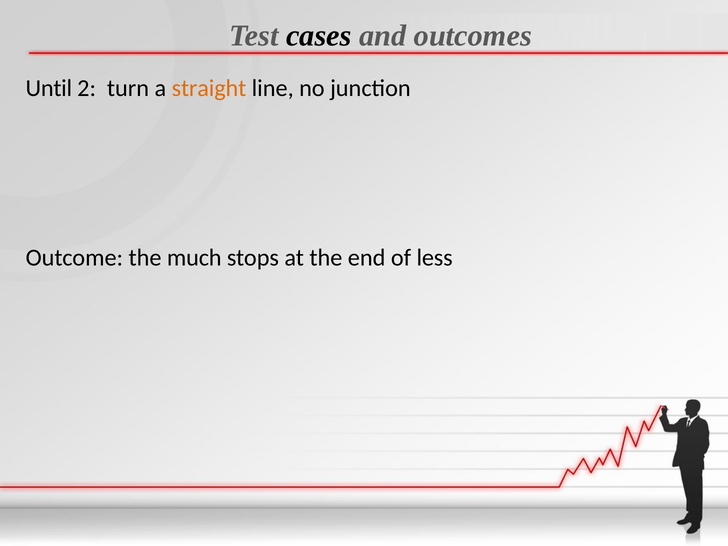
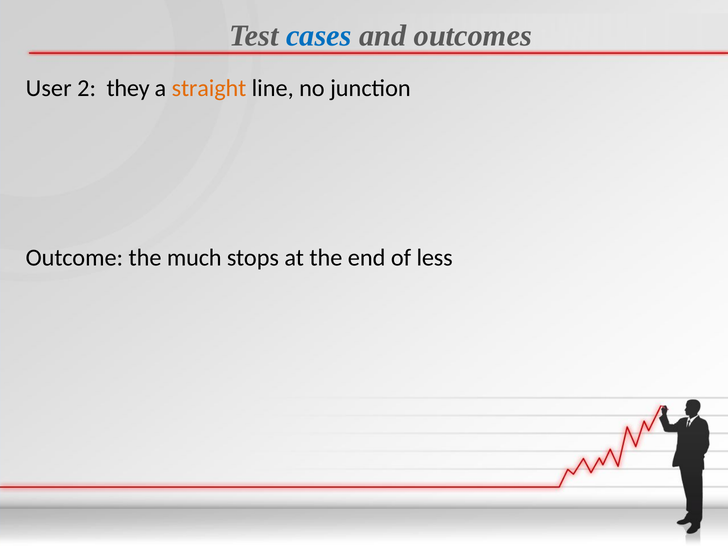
cases colour: black -> blue (319, 36)
Until: Until -> User (49, 88)
turn: turn -> they (128, 88)
